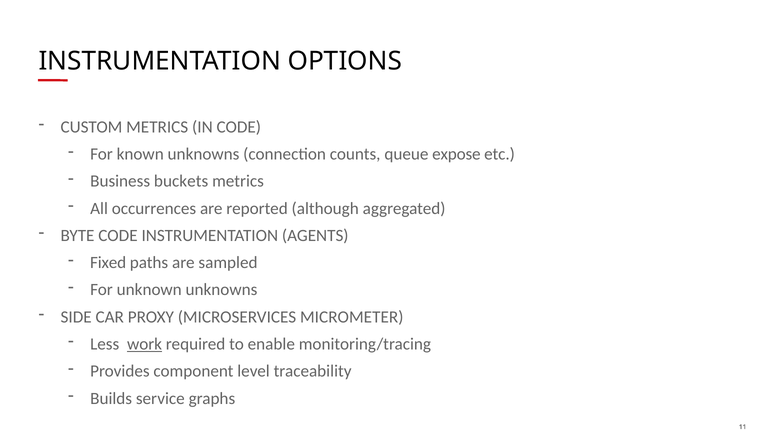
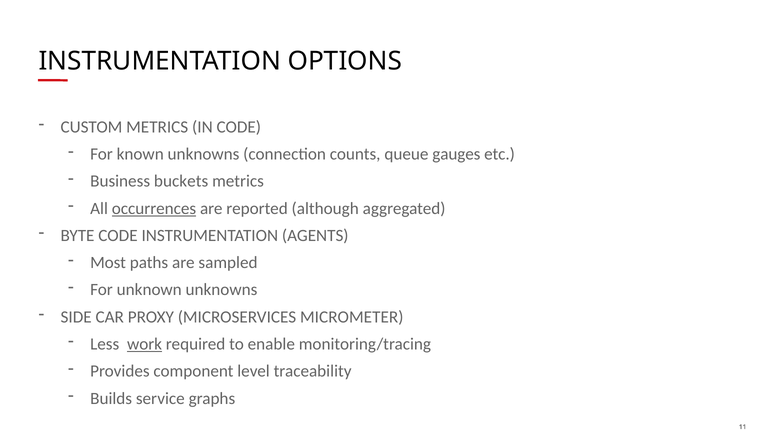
expose: expose -> gauges (456, 154)
occurrences underline: none -> present (154, 208)
Fixed: Fixed -> Most (108, 263)
